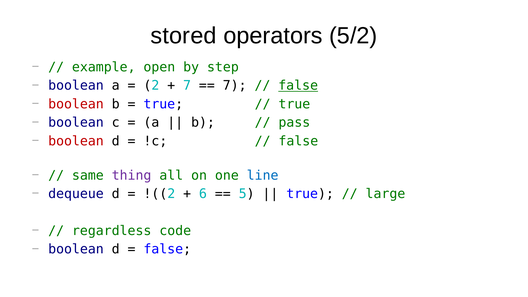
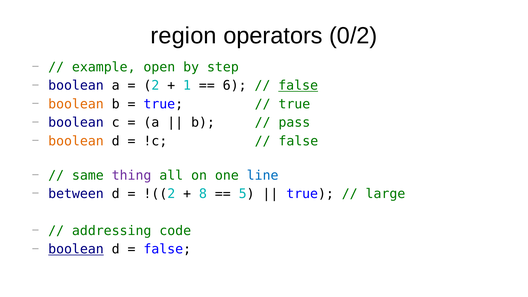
stored: stored -> region (184, 36)
5/2: 5/2 -> 0/2 (353, 36)
7: 7 -> 1 (187, 86)
7: 7 -> 6 (235, 86)
boolean colour: red -> orange (76, 104)
boolean colour: red -> orange (76, 141)
dequeue: dequeue -> between (76, 194)
6: 6 -> 8 (203, 194)
regardless: regardless -> addressing (112, 231)
boolean underline: none -> present (76, 249)
